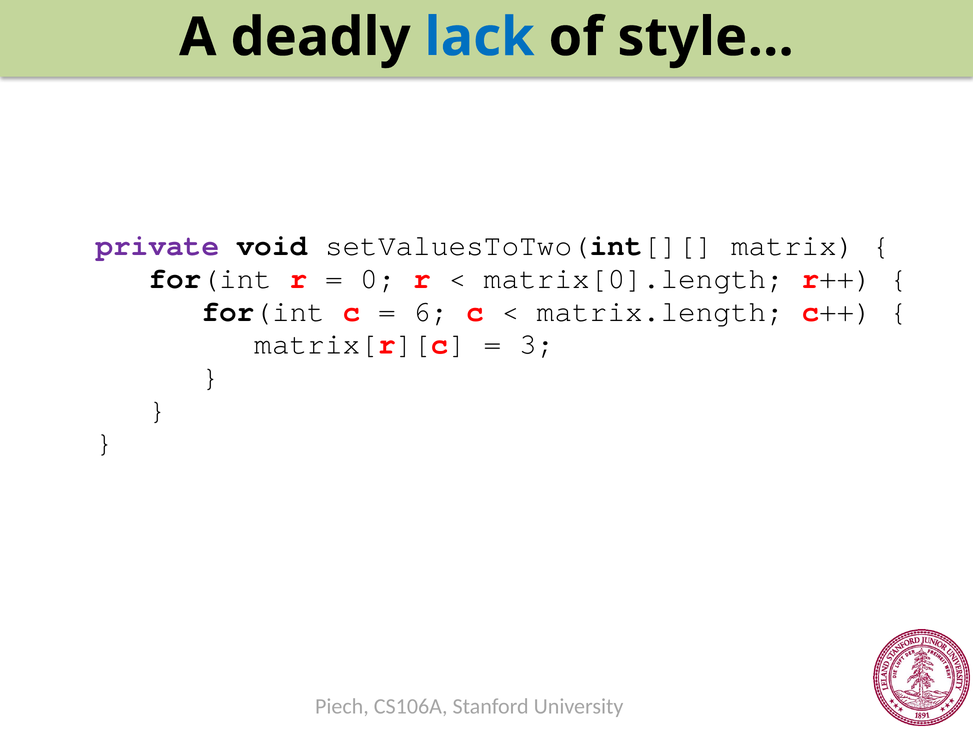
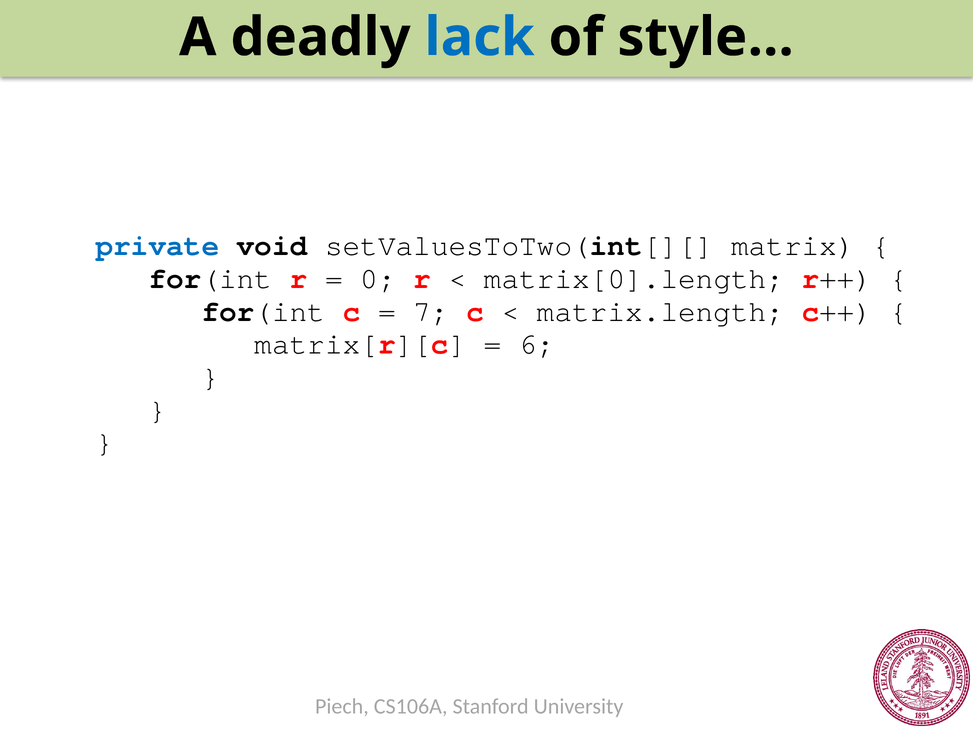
private colour: purple -> blue (157, 246)
6: 6 -> 7 (431, 312)
3: 3 -> 6 (537, 345)
